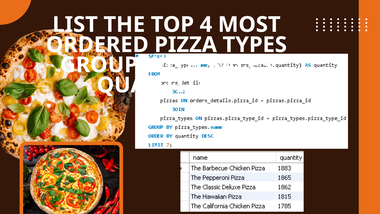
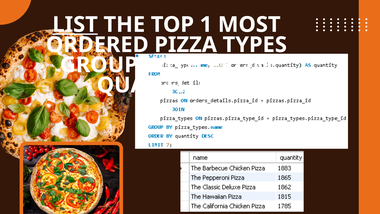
LIST underline: none -> present (75, 25)
4: 4 -> 1 (206, 25)
SALES: SALES -> FROM (241, 65)
